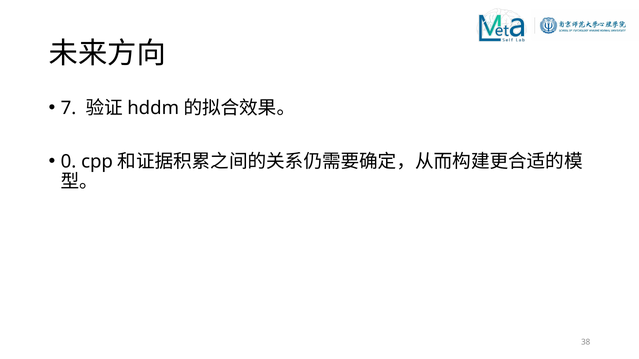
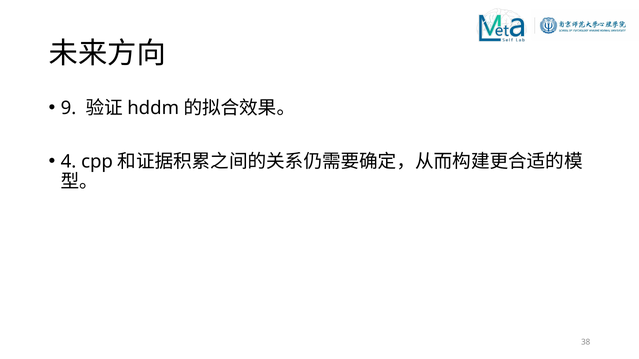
7: 7 -> 9 (69, 108)
0: 0 -> 4 (69, 162)
